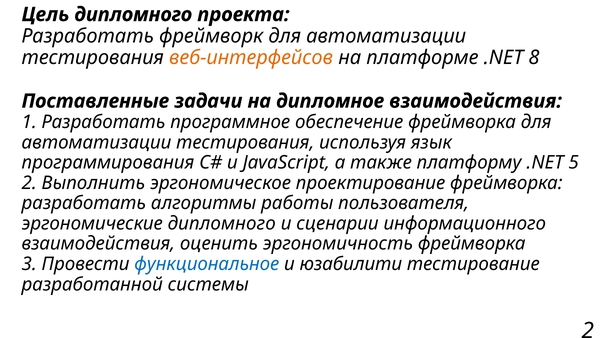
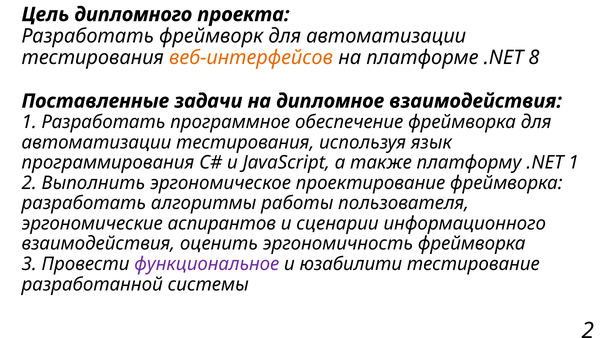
.NET 5: 5 -> 1 (574, 162)
эргономические дипломного: дипломного -> аспирантов (222, 223)
функциональное colour: blue -> purple (207, 264)
